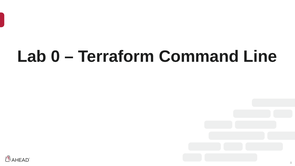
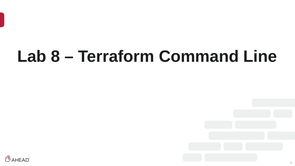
Lab 0: 0 -> 8 (55, 57)
